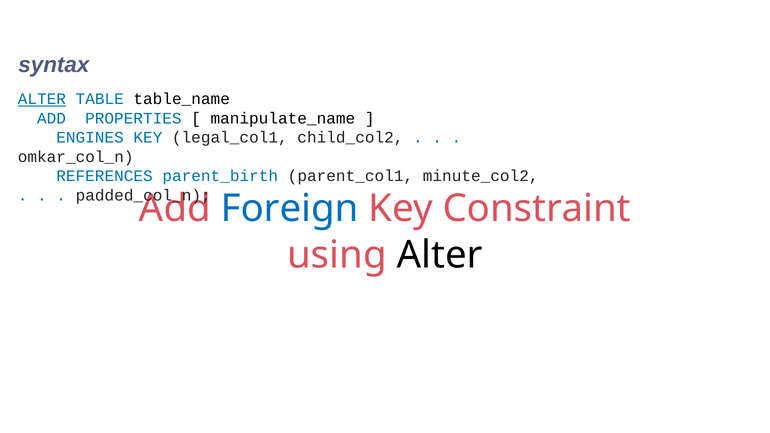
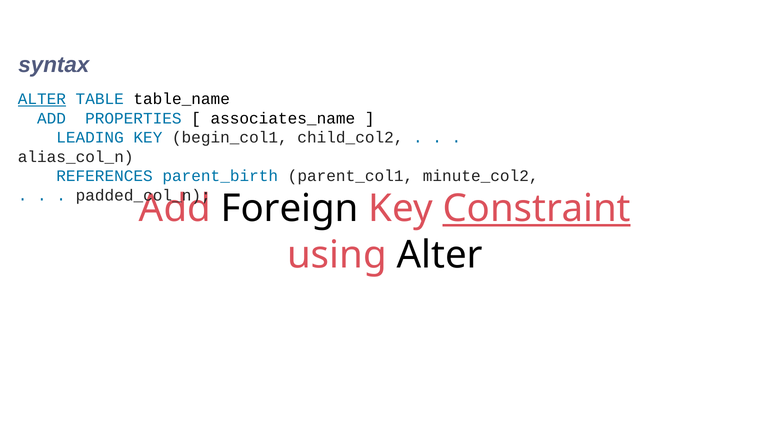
manipulate_name: manipulate_name -> associates_name (283, 118)
ENGINES: ENGINES -> LEADING (90, 138)
legal_col1: legal_col1 -> begin_col1 (230, 138)
omkar_col_n: omkar_col_n -> alias_col_n (76, 157)
Foreign colour: blue -> black (290, 209)
Constraint underline: none -> present (537, 209)
